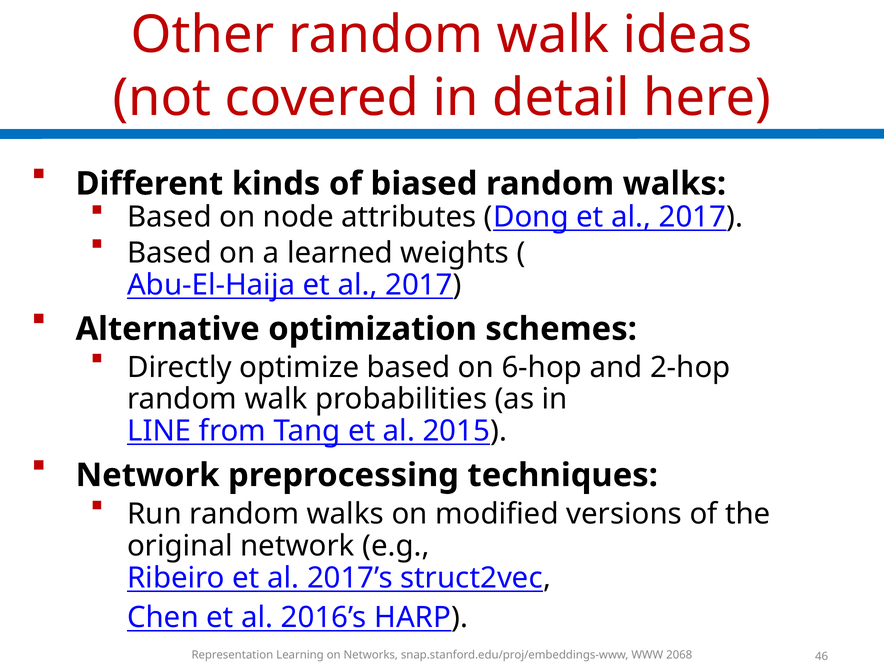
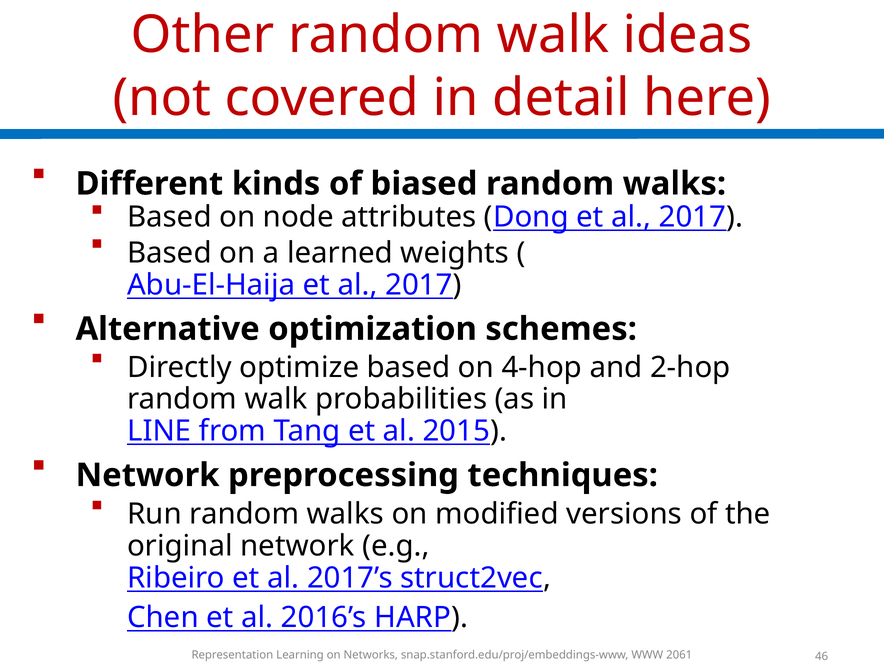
6-hop: 6-hop -> 4-hop (542, 367)
2068: 2068 -> 2061 (679, 655)
